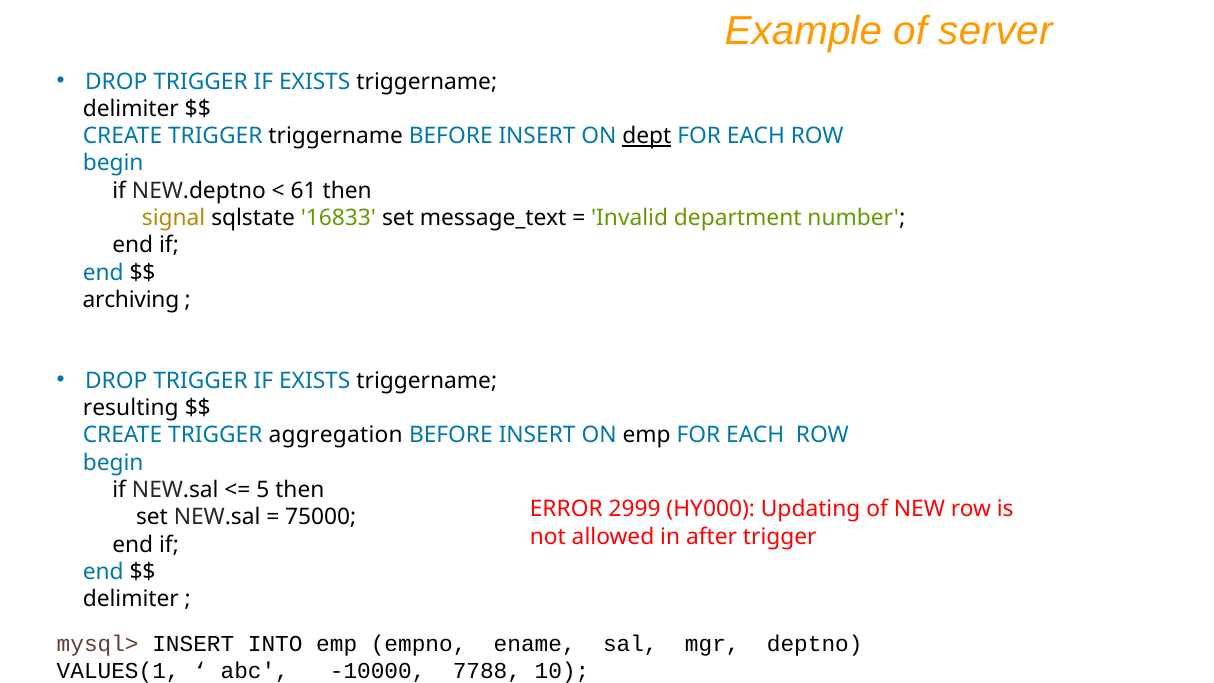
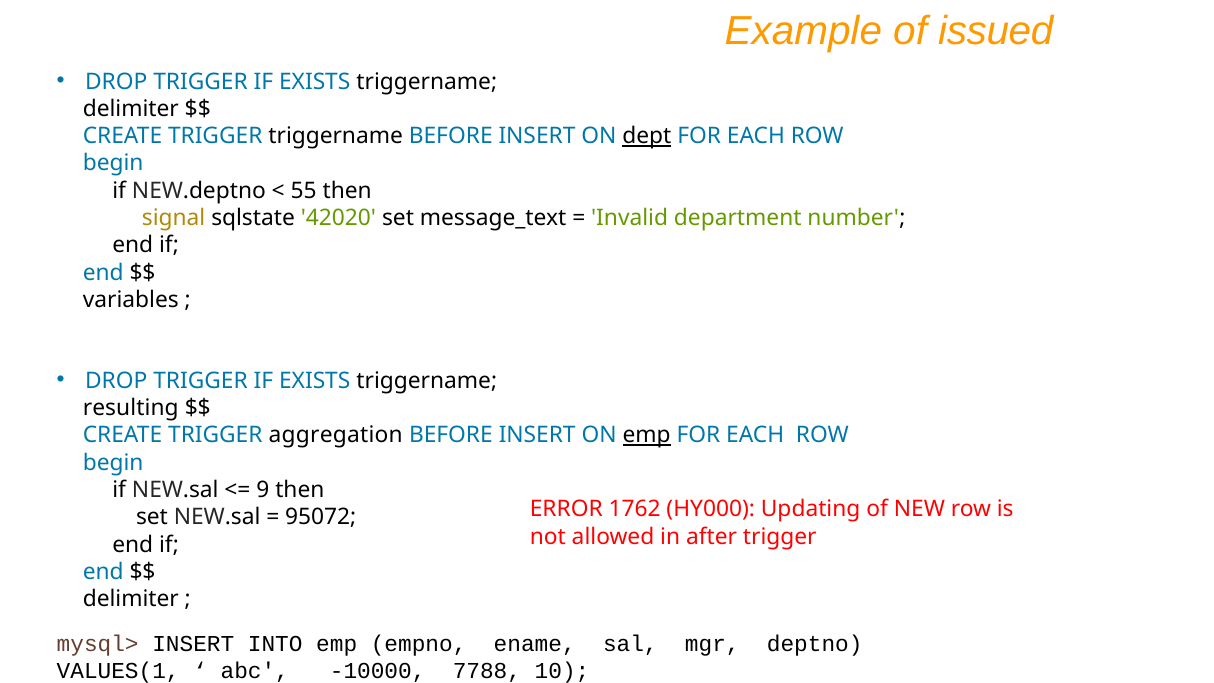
server: server -> issued (996, 32)
61: 61 -> 55 (304, 191)
16833: 16833 -> 42020 (338, 218)
archiving: archiving -> variables (131, 300)
emp underline: none -> present (647, 435)
5: 5 -> 9 (263, 490)
2999: 2999 -> 1762 (635, 509)
75000: 75000 -> 95072 (321, 517)
